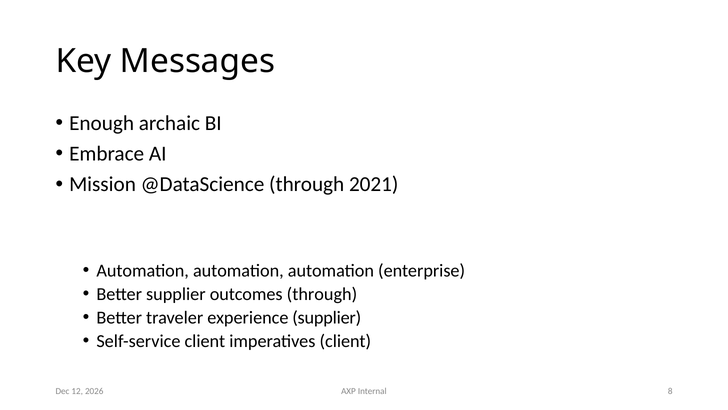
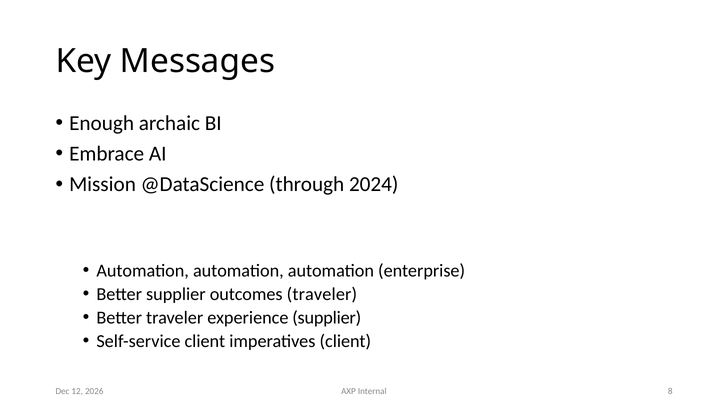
2021: 2021 -> 2024 (374, 184)
outcomes through: through -> traveler (322, 294)
